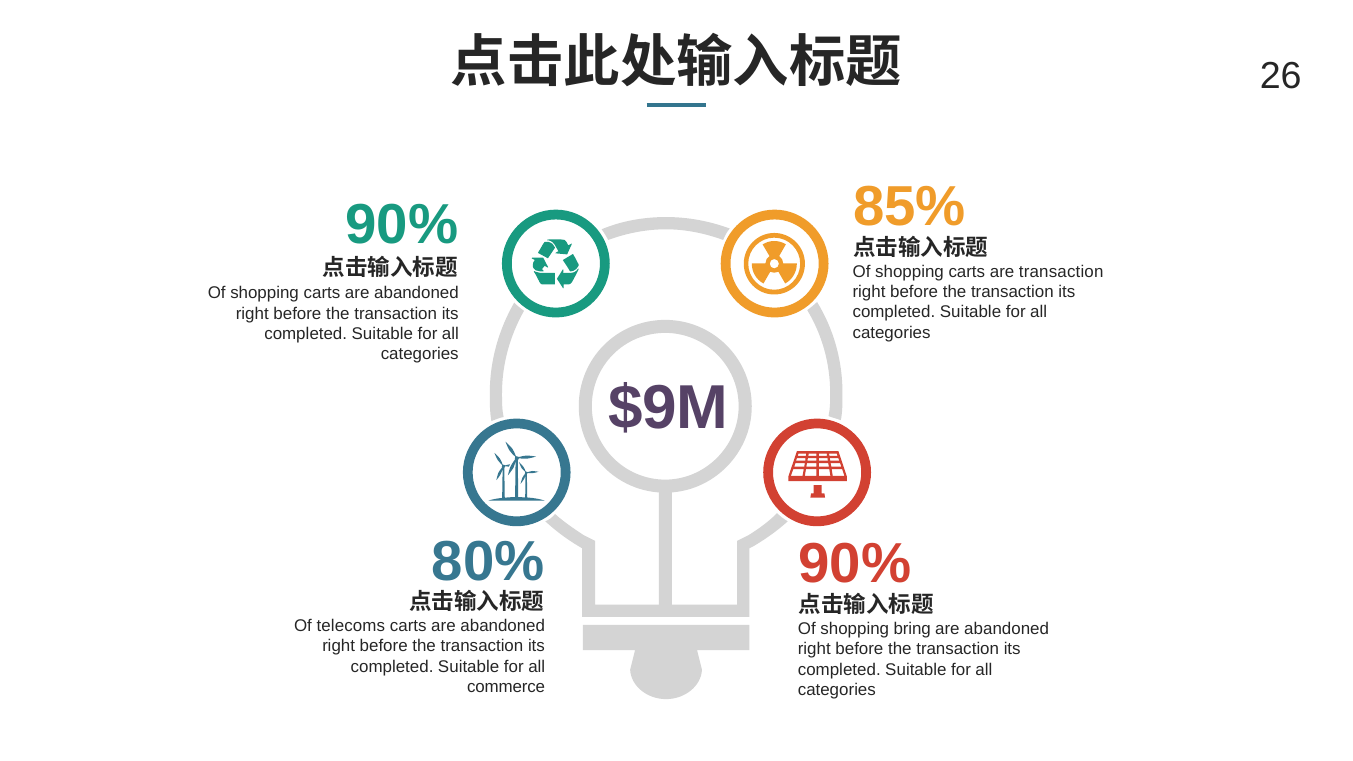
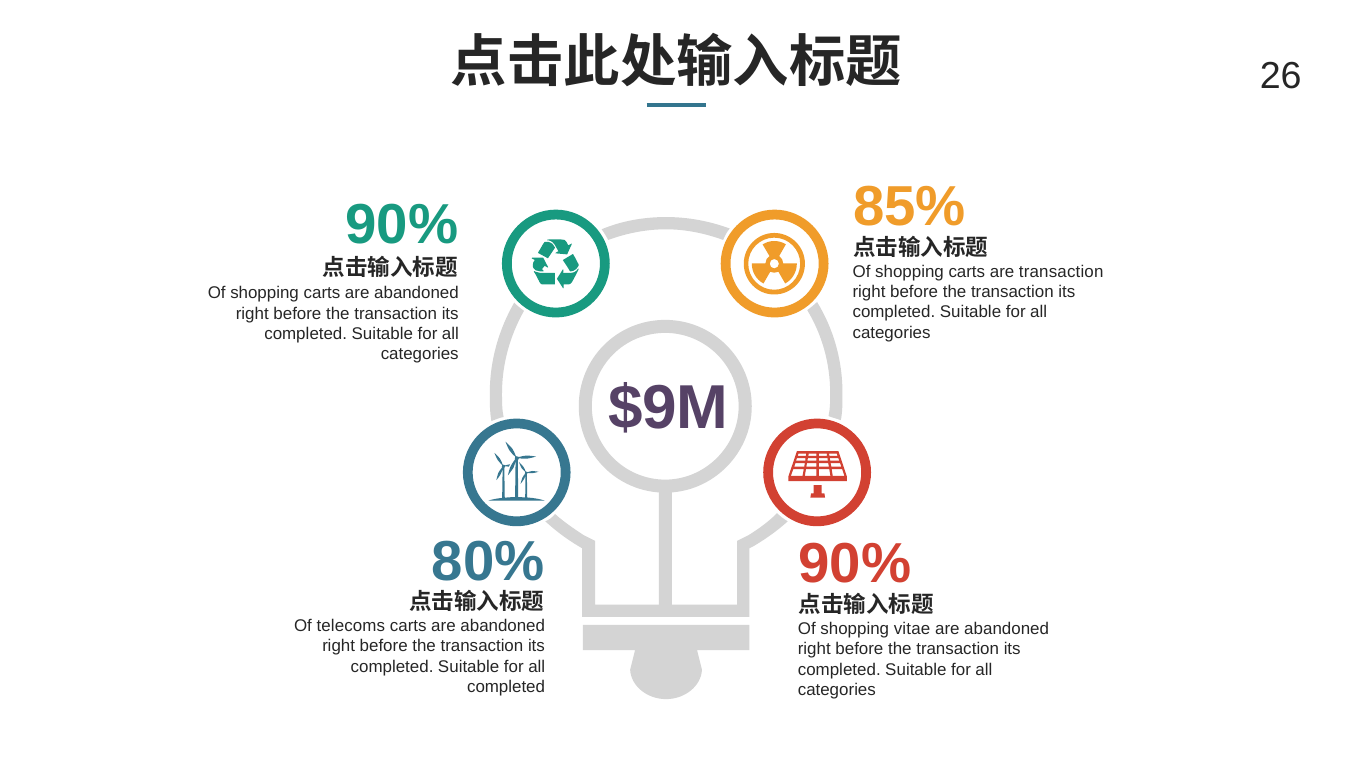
bring: bring -> vitae (912, 629)
commerce: commerce -> completed (506, 687)
